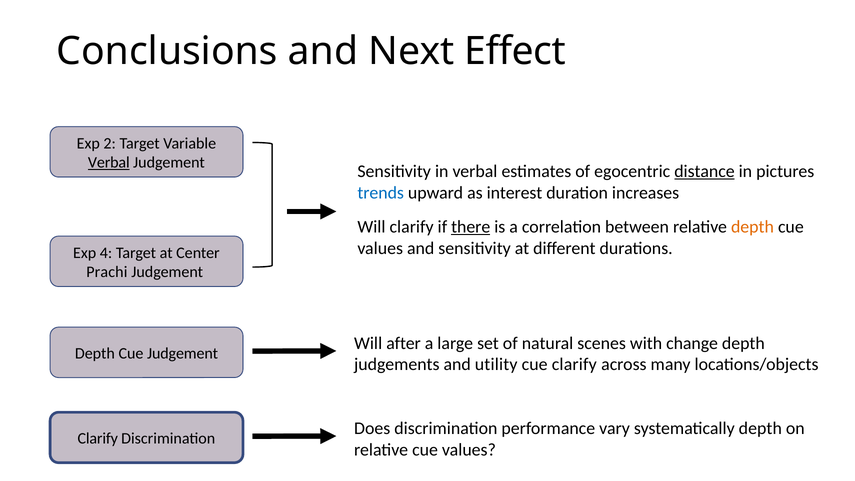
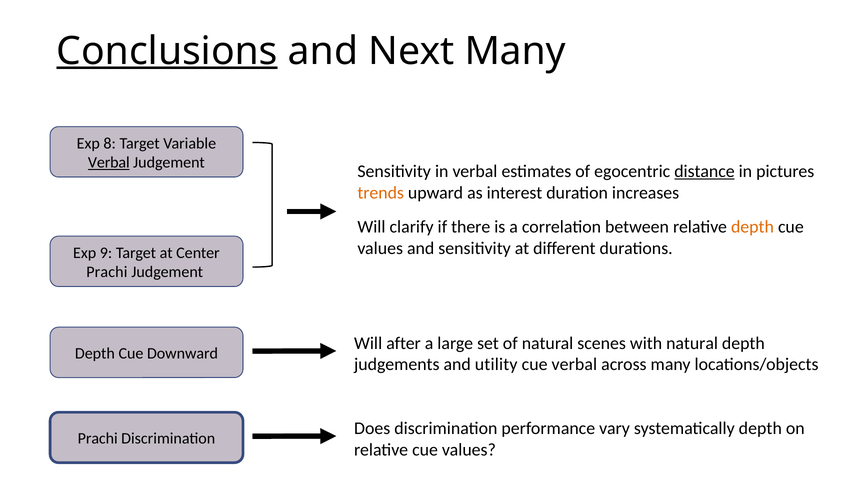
Conclusions underline: none -> present (167, 51)
Next Effect: Effect -> Many (515, 51)
2: 2 -> 8 (110, 143)
trends colour: blue -> orange (381, 193)
there underline: present -> none (471, 227)
4: 4 -> 9 (106, 253)
with change: change -> natural (692, 343)
Cue Judgement: Judgement -> Downward (183, 353)
cue clarify: clarify -> verbal (574, 364)
Clarify: Clarify -> Prachi (98, 439)
